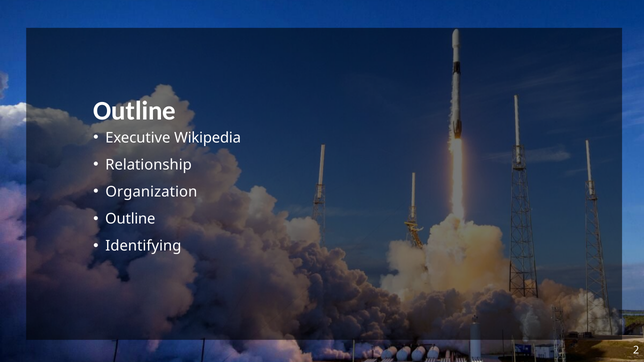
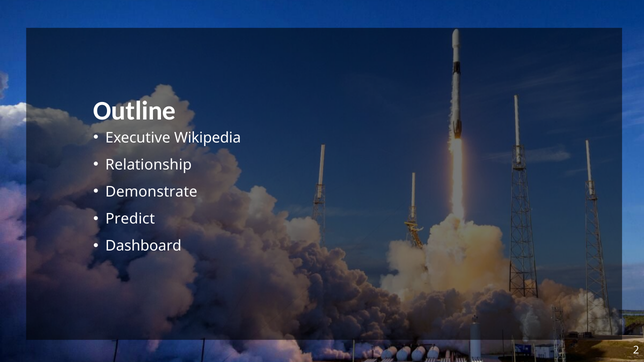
Organization: Organization -> Demonstrate (151, 192)
Outline: Outline -> Predict (130, 219)
Identifying: Identifying -> Dashboard (143, 246)
